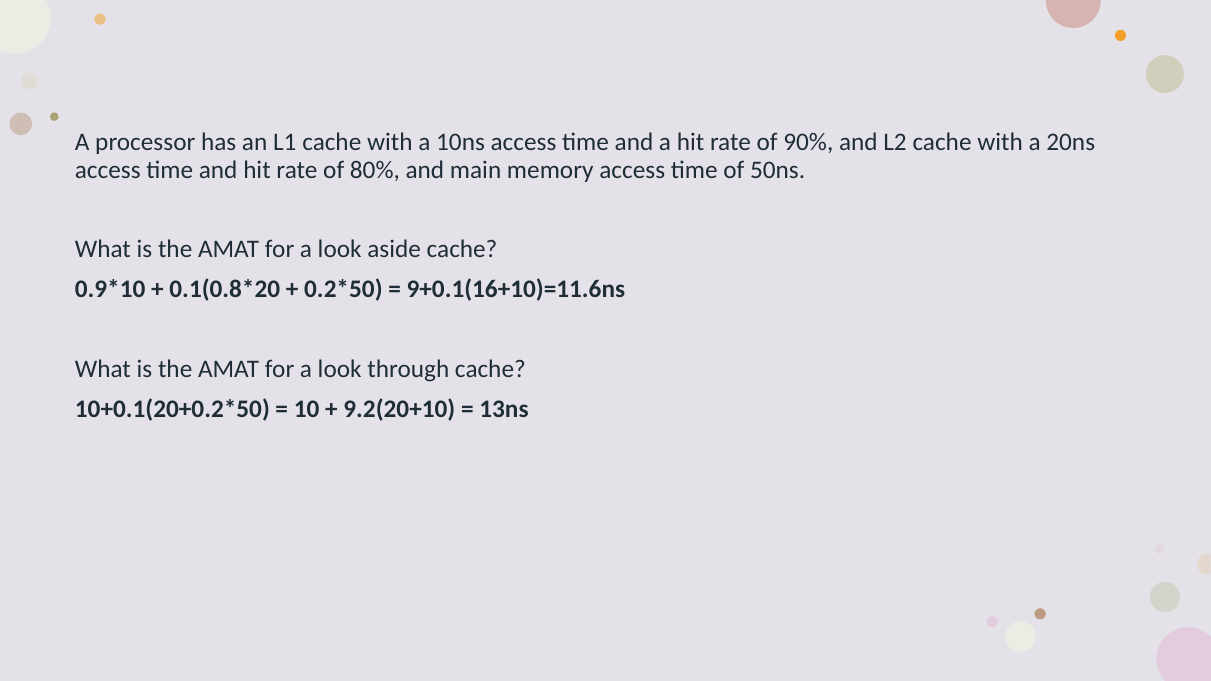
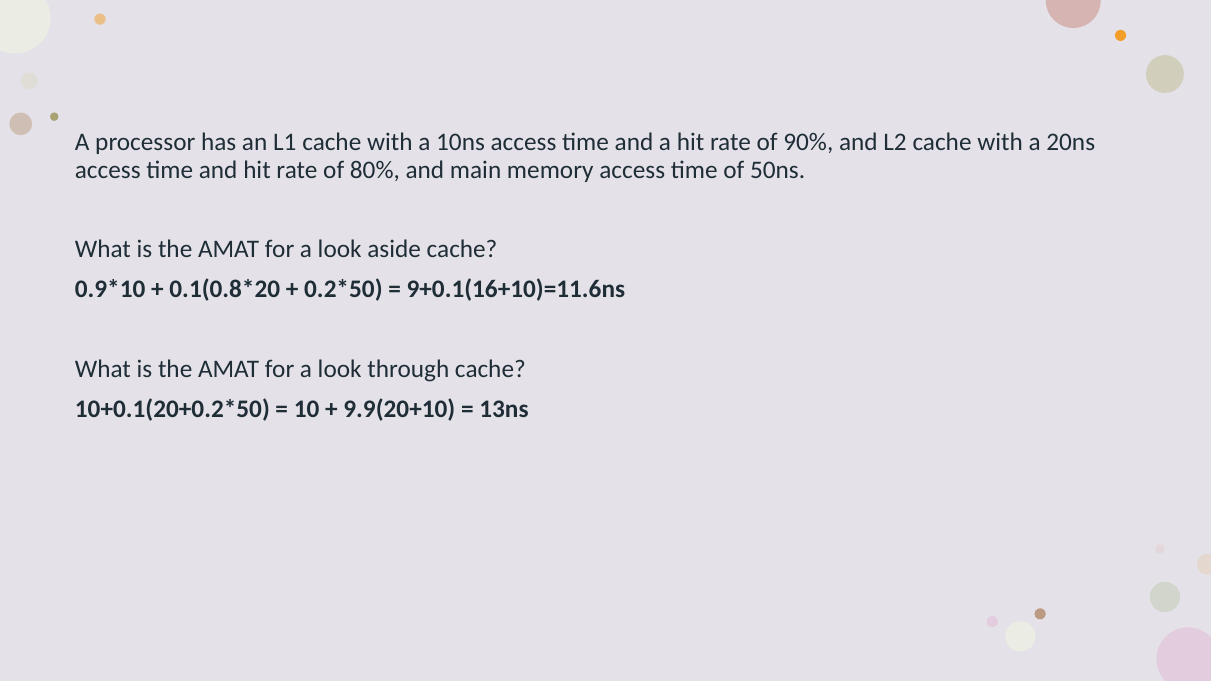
9.2(20+10: 9.2(20+10 -> 9.9(20+10 (399, 409)
